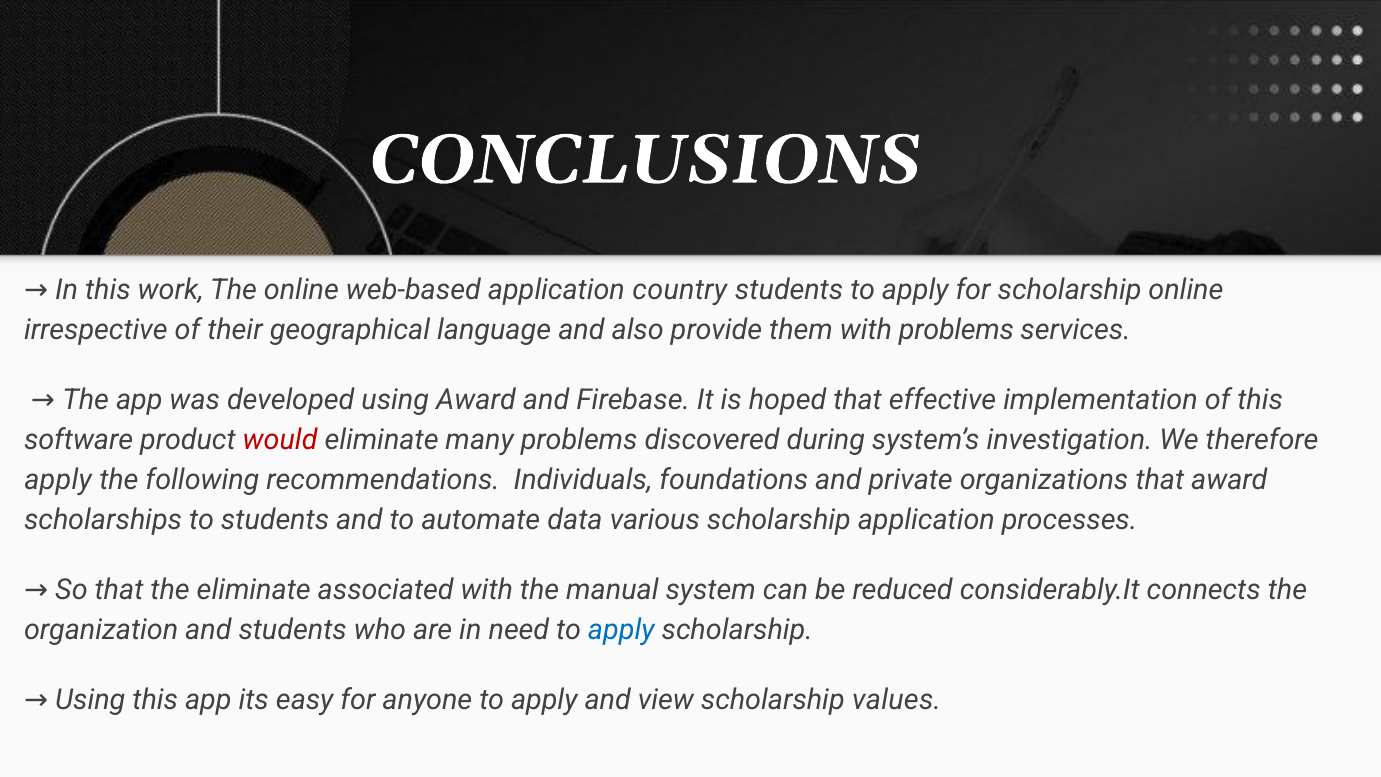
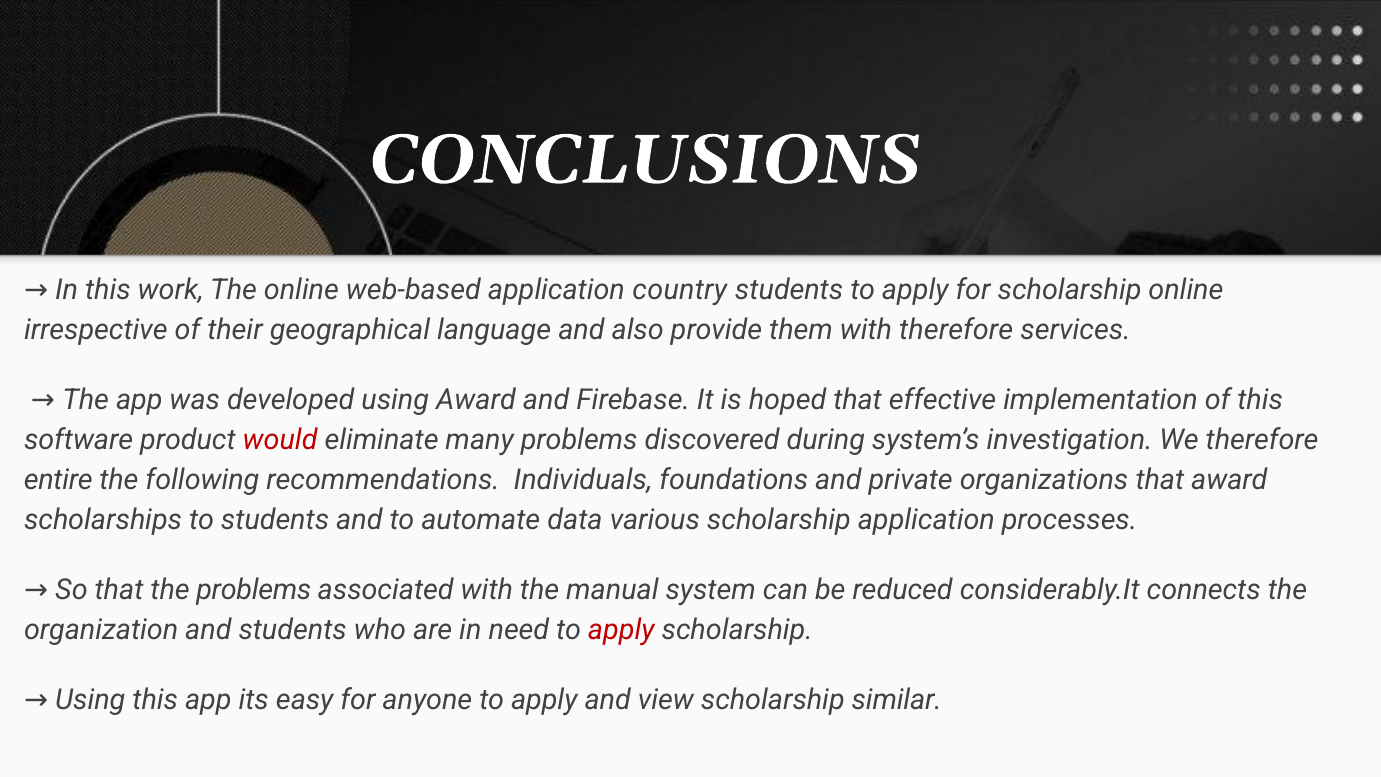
with problems: problems -> therefore (956, 330)
apply: apply -> entire (58, 480)
the eliminate: eliminate -> problems (254, 590)
apply colour: blue -> red (621, 629)
values: values -> similar (897, 700)
